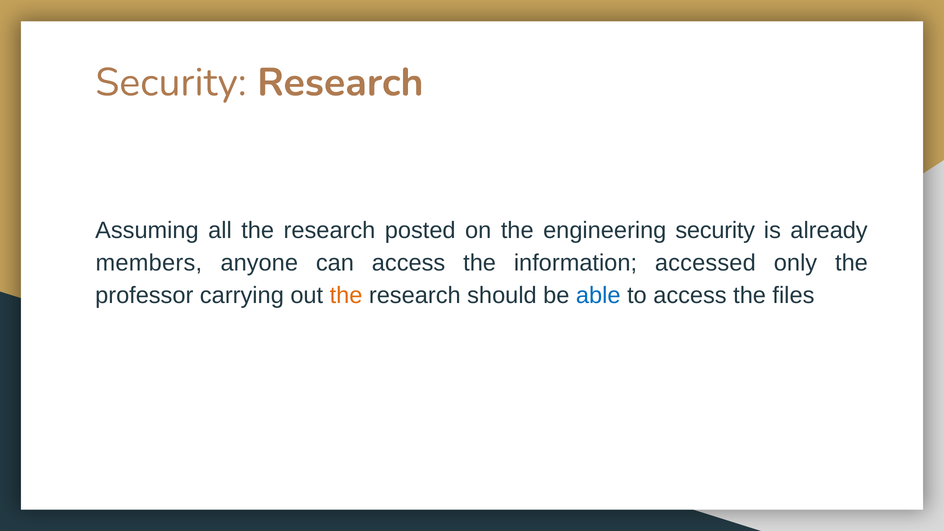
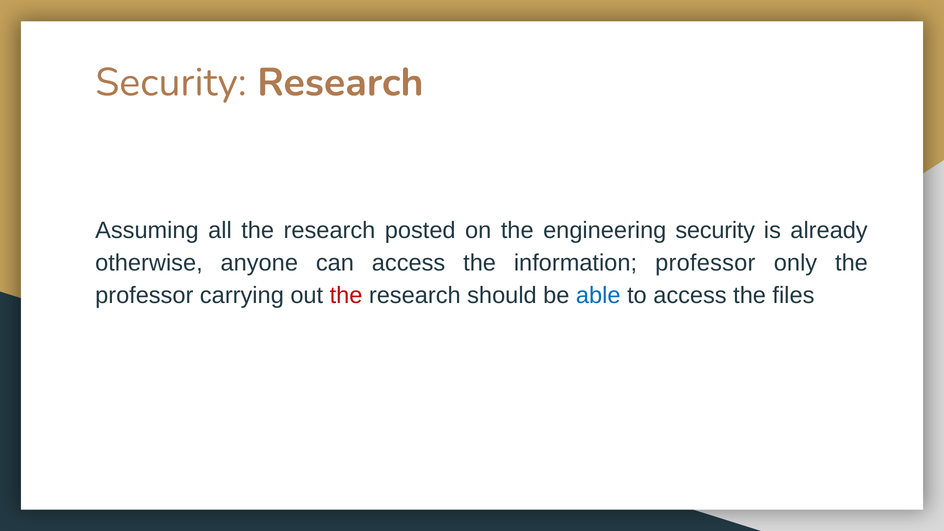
members: members -> otherwise (149, 263)
information accessed: accessed -> professor (705, 263)
the colour: orange -> red (346, 296)
